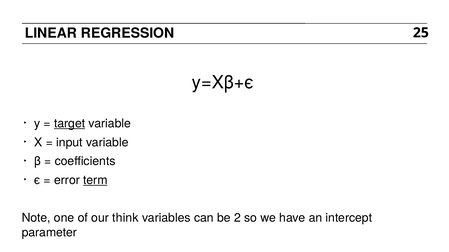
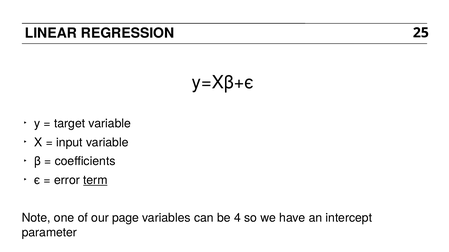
target underline: present -> none (70, 124)
think: think -> page (126, 218)
2: 2 -> 4 (237, 218)
